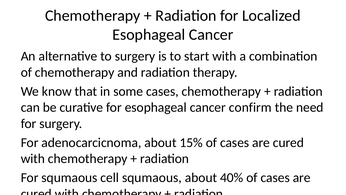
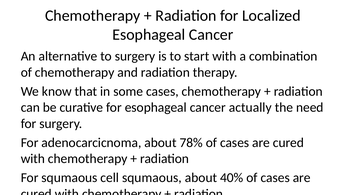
confirm: confirm -> actually (250, 107)
15%: 15% -> 78% (191, 142)
